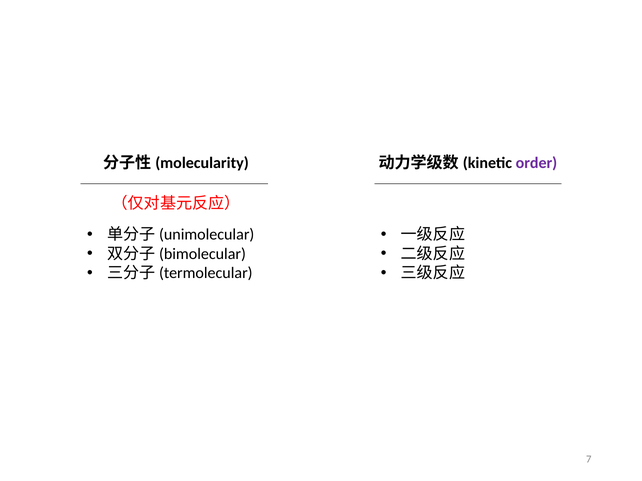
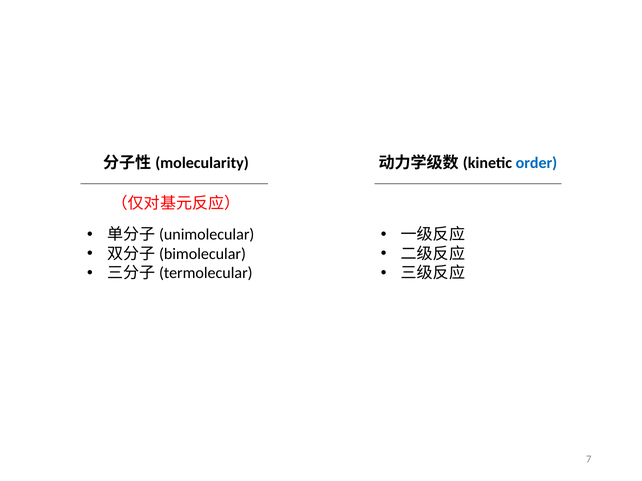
order colour: purple -> blue (536, 163)
